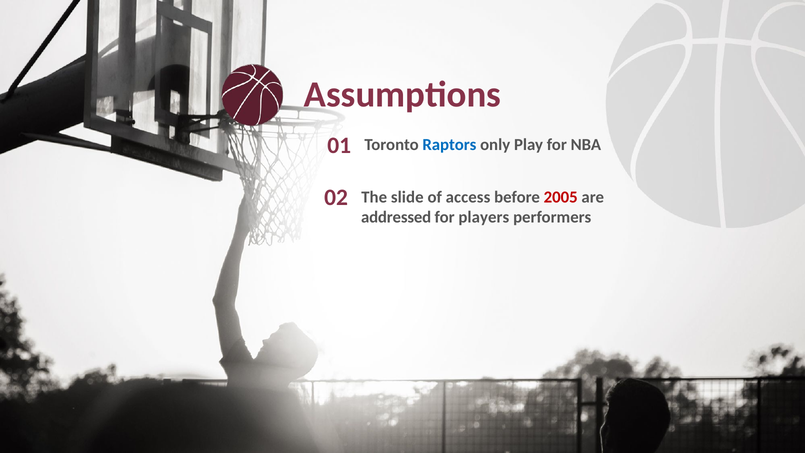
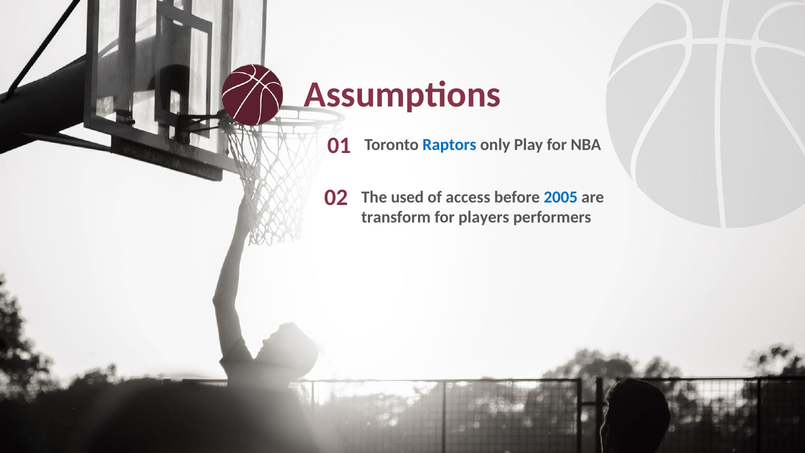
slide: slide -> used (407, 197)
2005 colour: red -> blue (561, 197)
addressed: addressed -> transform (396, 217)
